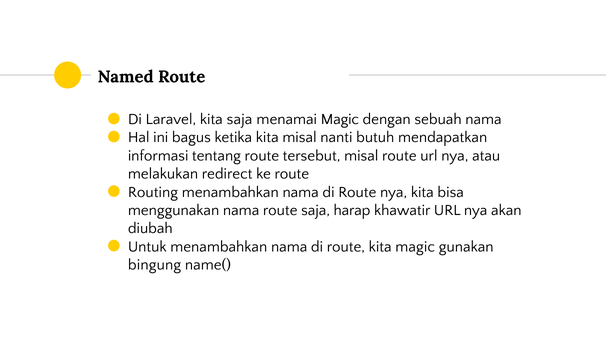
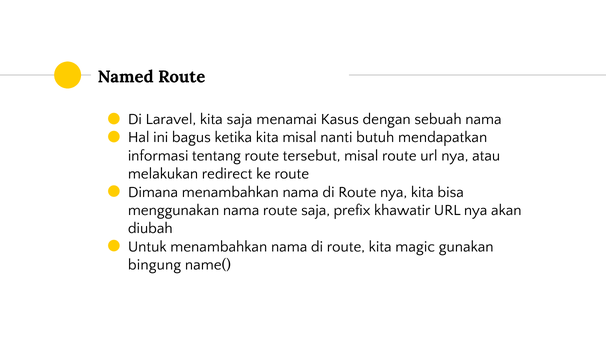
menamai Magic: Magic -> Kasus (340, 119)
Routing: Routing -> Dimana (153, 192)
harap: harap -> prefix (352, 210)
